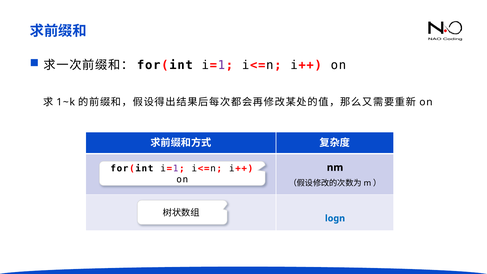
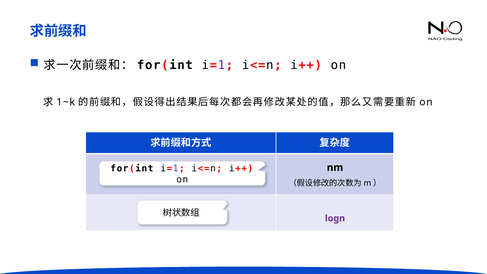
logn colour: blue -> purple (335, 218)
